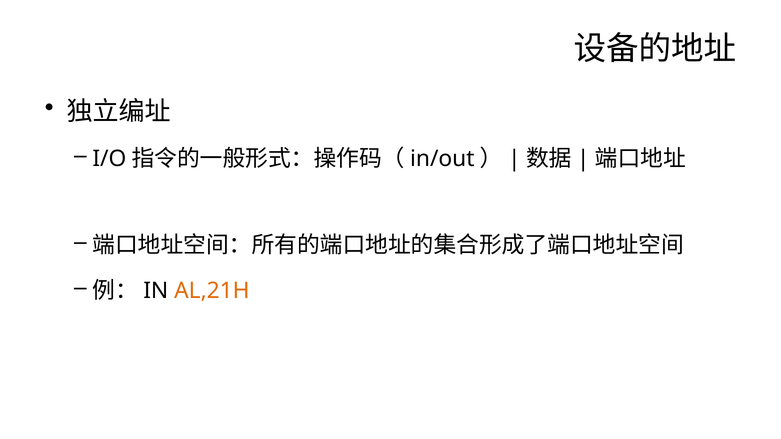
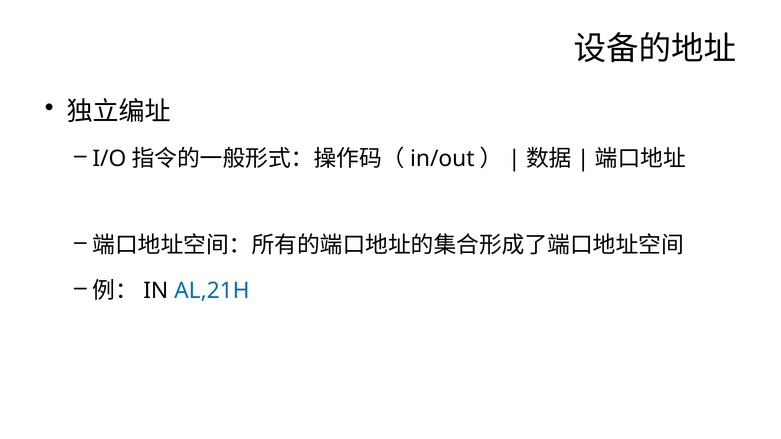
AL,21H colour: orange -> blue (212, 291)
